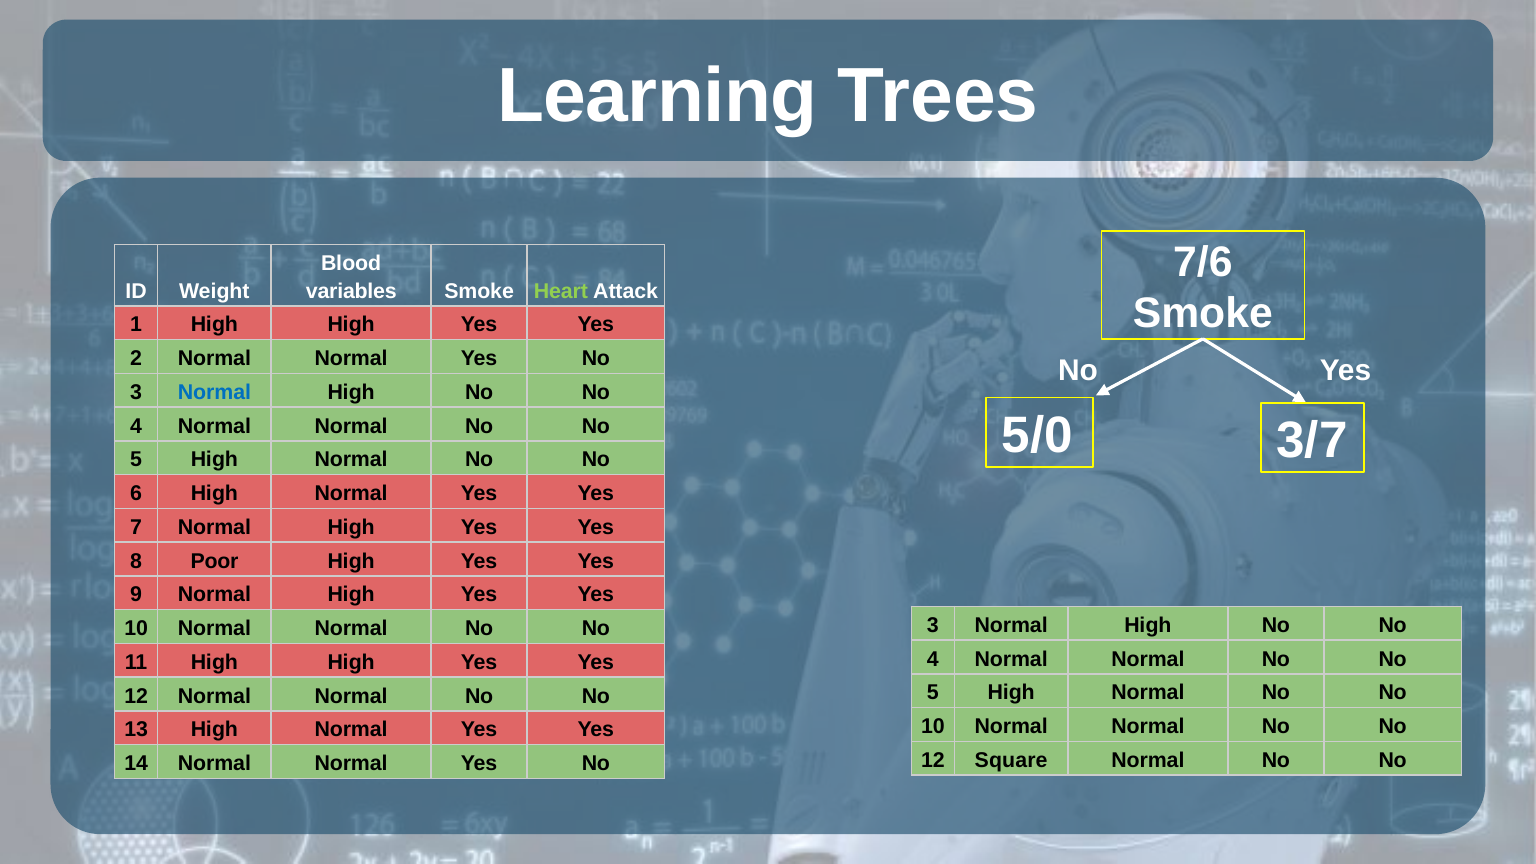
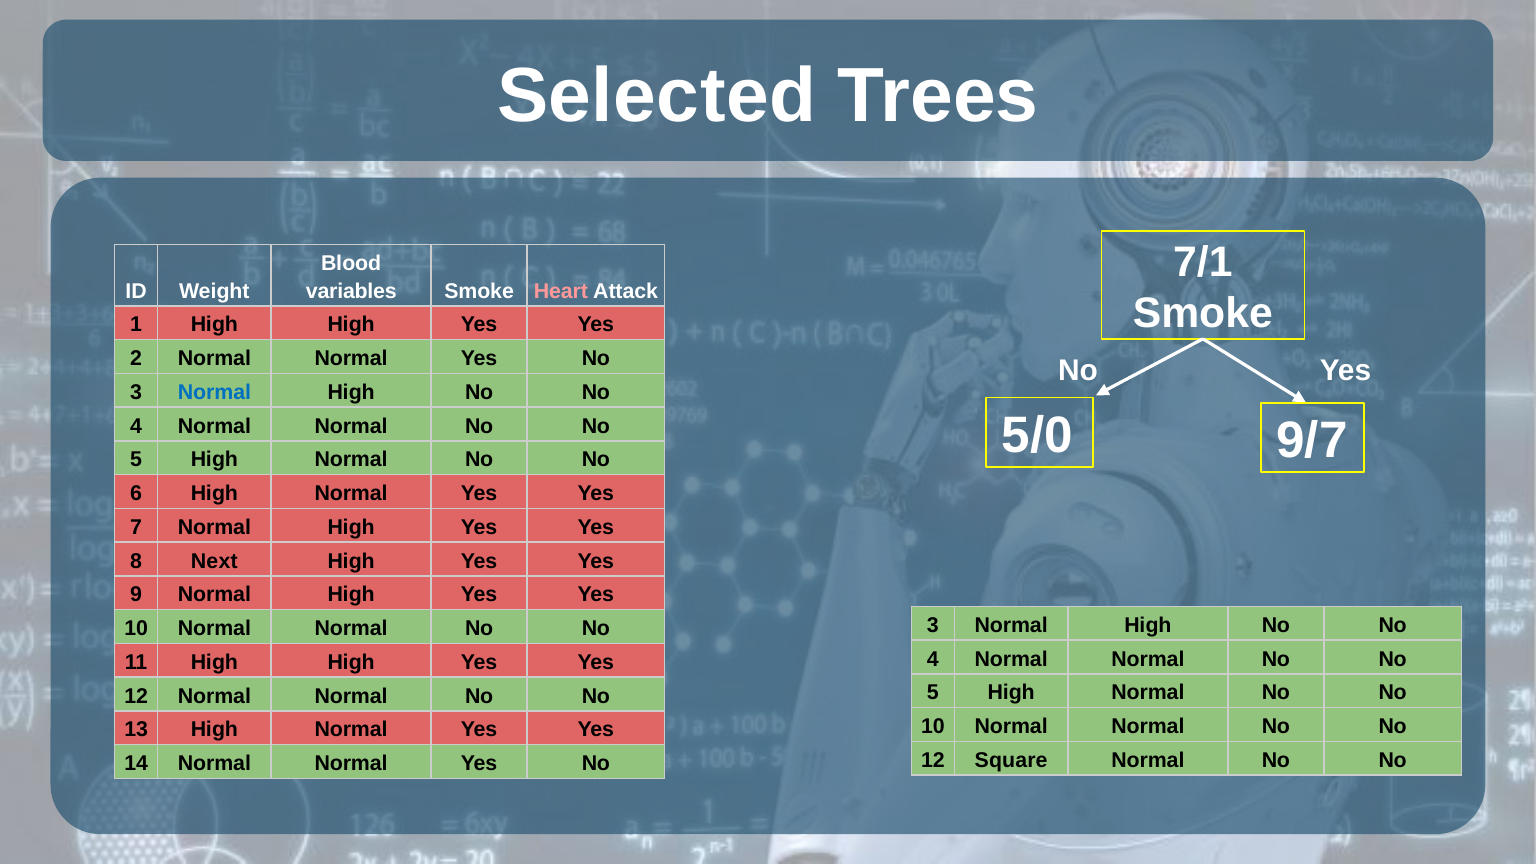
Learning: Learning -> Selected (657, 96)
7/6: 7/6 -> 7/1 (1203, 262)
Heart colour: light green -> pink (561, 291)
3/7: 3/7 -> 9/7 (1312, 441)
Poor: Poor -> Next (214, 561)
